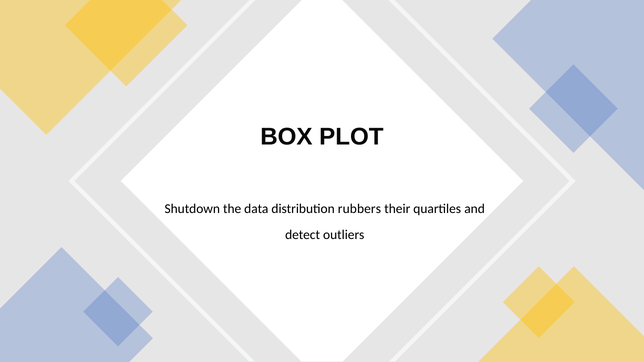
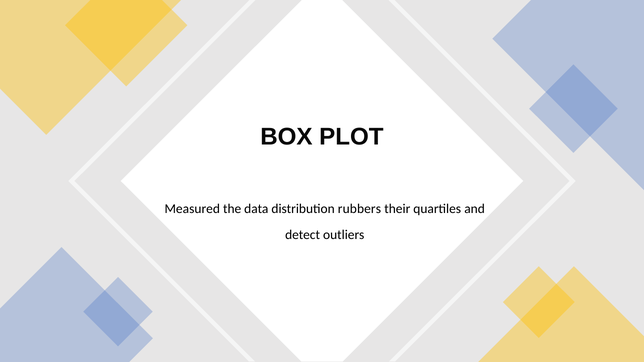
Shutdown: Shutdown -> Measured (192, 209)
